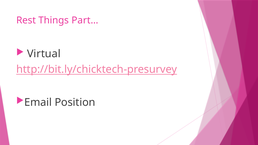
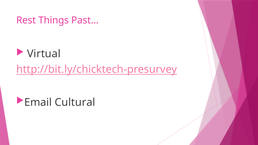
Part…: Part… -> Past… (85, 20)
Position: Position -> Cultural (75, 102)
